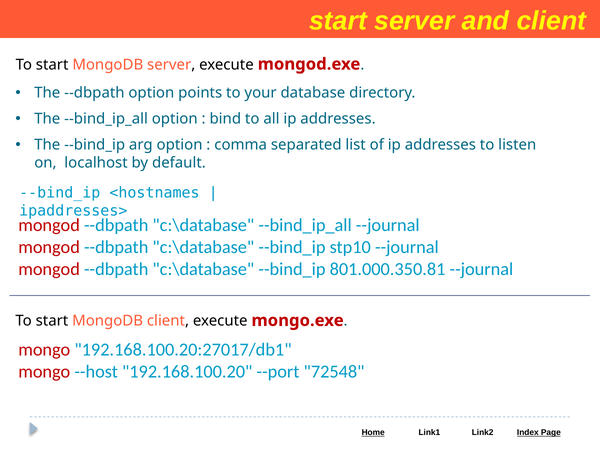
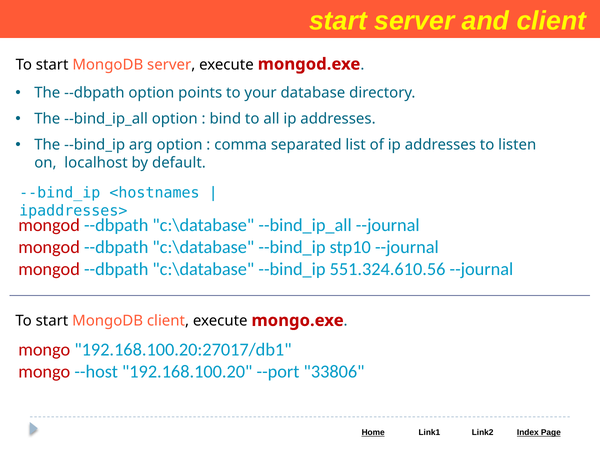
801.000.350.81: 801.000.350.81 -> 551.324.610.56 (388, 269)
72548: 72548 -> 33806 (334, 372)
